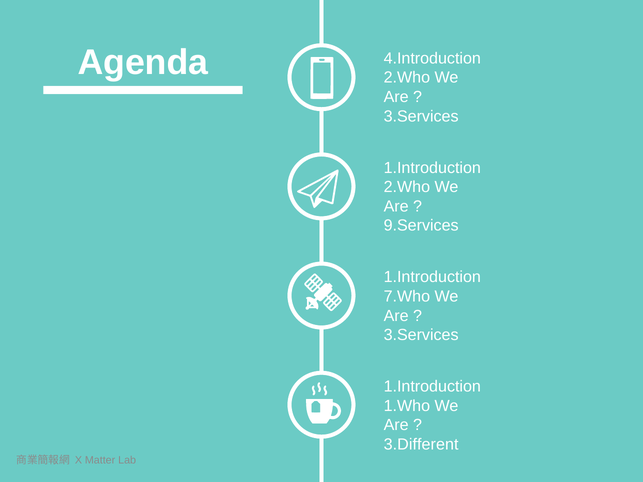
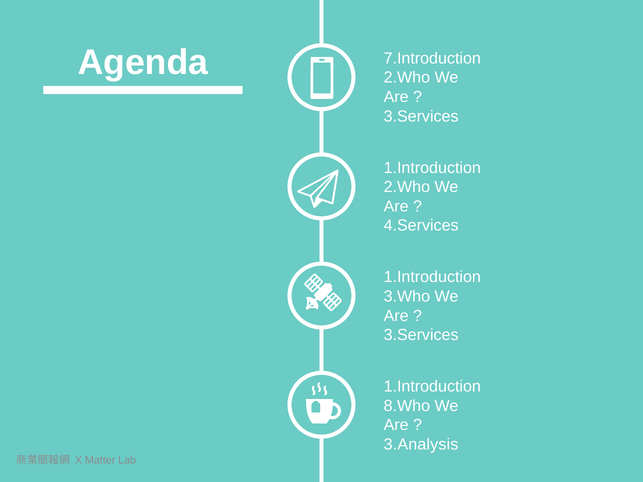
4.Introduction: 4.Introduction -> 7.Introduction (432, 58)
9.Services: 9.Services -> 4.Services (421, 226)
7.Who: 7.Who -> 3.Who (407, 297)
1.Who: 1.Who -> 8.Who (407, 406)
3.Different: 3.Different -> 3.Analysis (421, 445)
